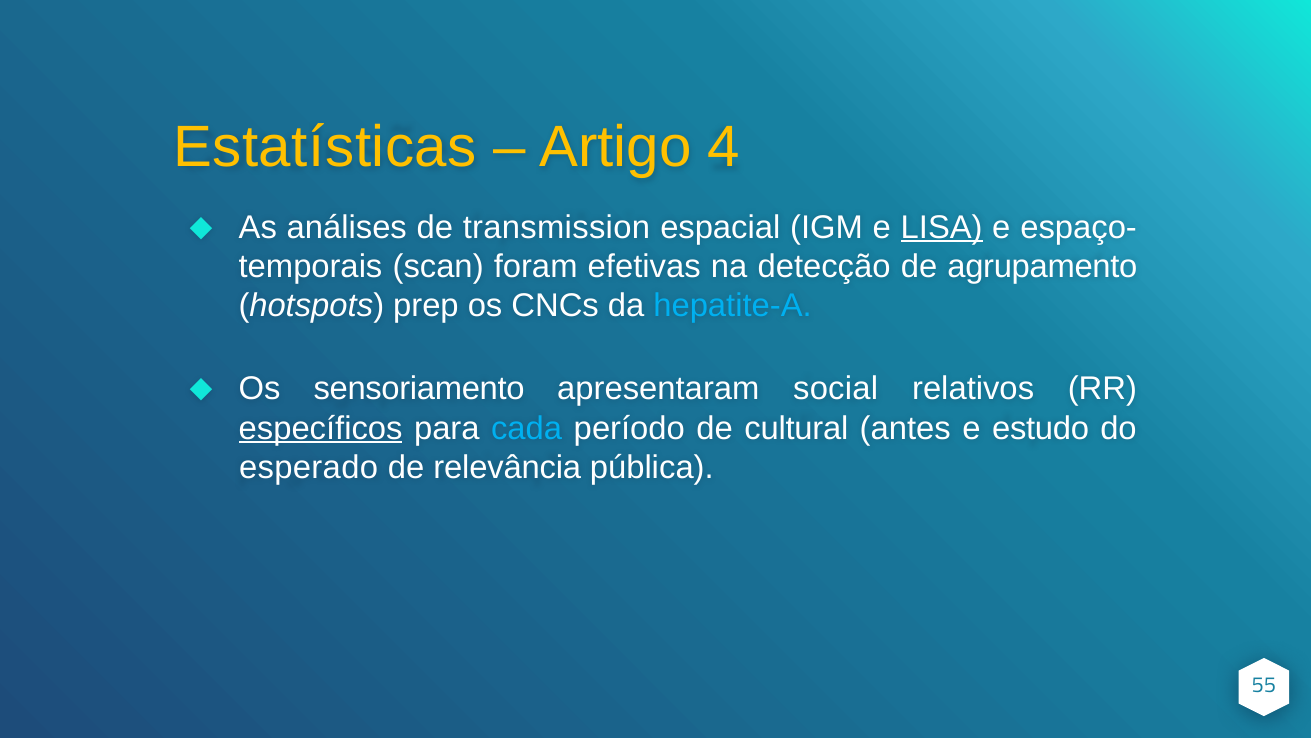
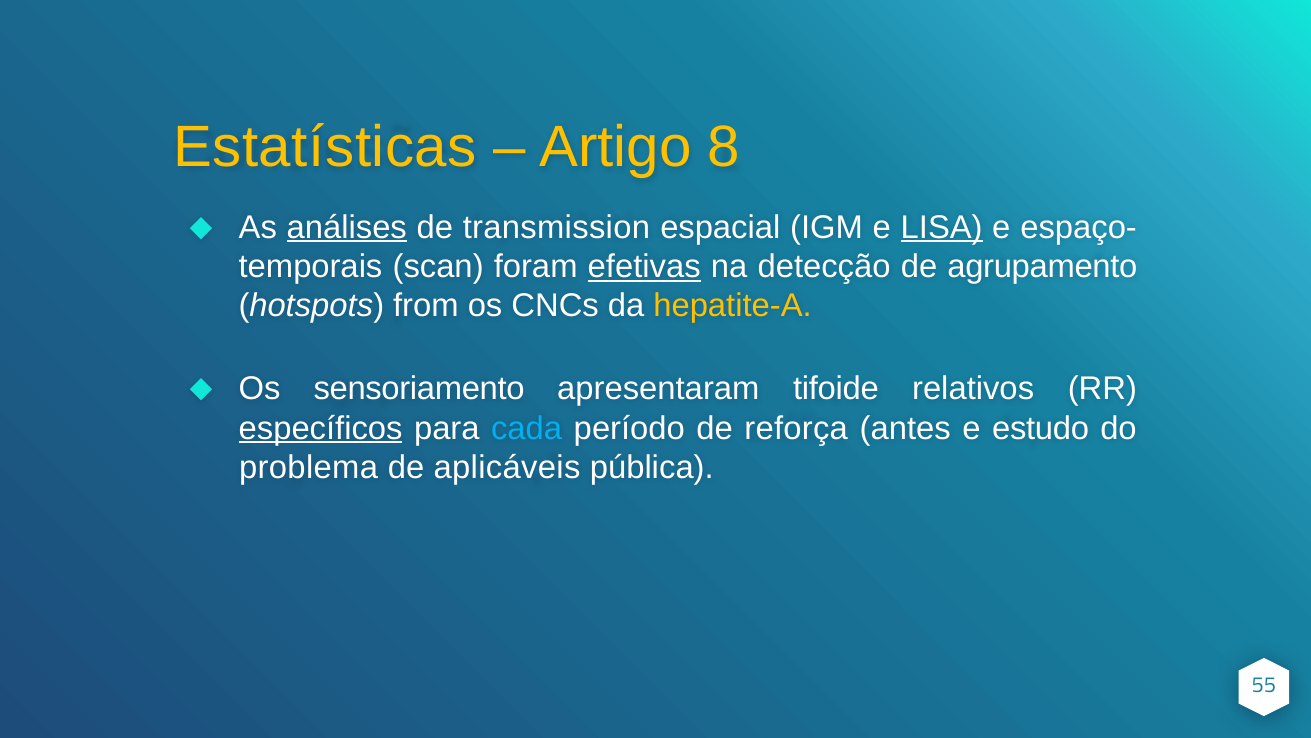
4: 4 -> 8 (724, 147)
análises underline: none -> present (347, 227)
efetivas underline: none -> present (644, 266)
prep: prep -> from (426, 306)
hepatite-A colour: light blue -> yellow (733, 306)
social: social -> tifoide (836, 389)
cultural: cultural -> reforça (796, 428)
esperado: esperado -> problema (309, 467)
relevância: relevância -> aplicáveis (507, 467)
